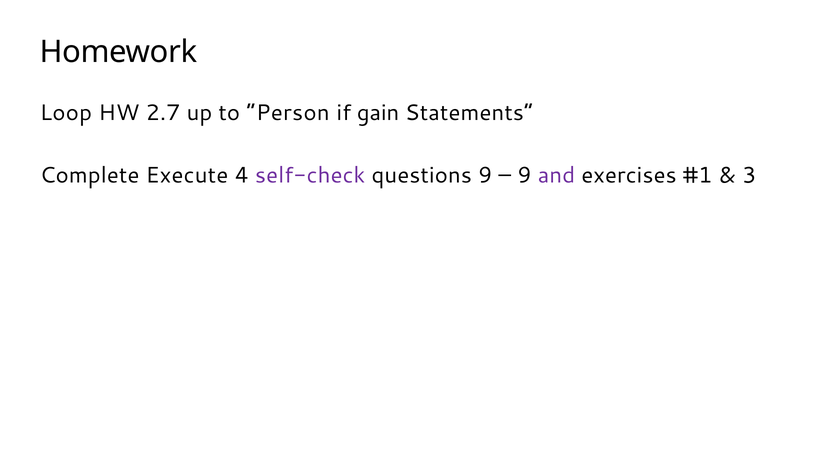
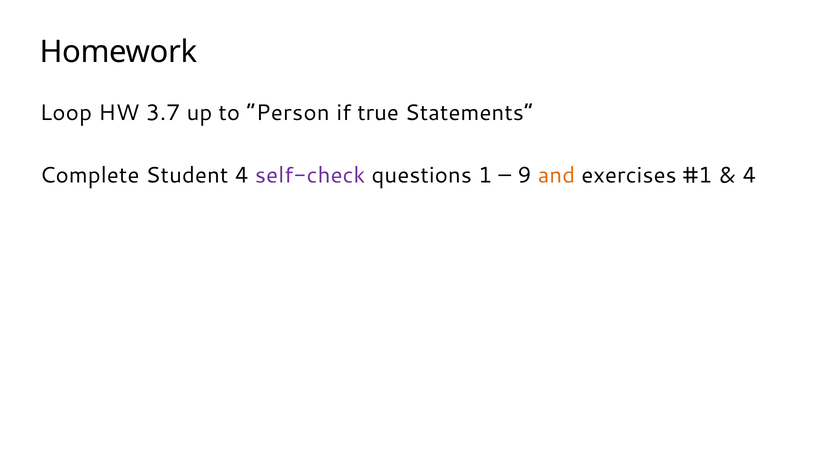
2.7: 2.7 -> 3.7 (163, 113)
gain: gain -> true (378, 113)
Execute: Execute -> Student (187, 175)
questions 9: 9 -> 1 (485, 175)
and colour: purple -> orange (556, 175)
3: 3 -> 4 (749, 175)
